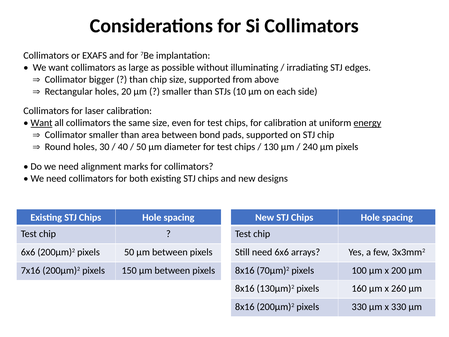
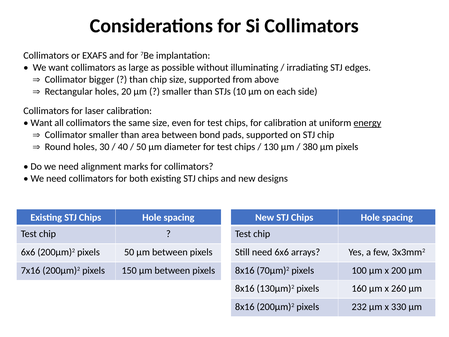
Want underline: present -> none (41, 123)
240: 240 -> 380 (310, 147)
pixels 330: 330 -> 232 (359, 307)
